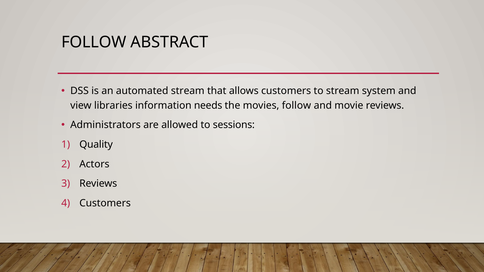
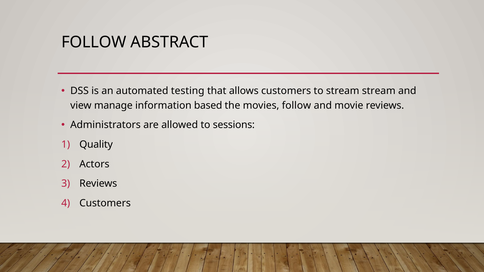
automated stream: stream -> testing (188, 91)
stream system: system -> stream (379, 91)
libraries: libraries -> manage (113, 106)
needs: needs -> based (208, 106)
